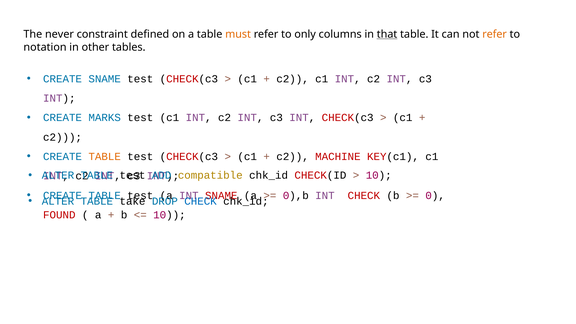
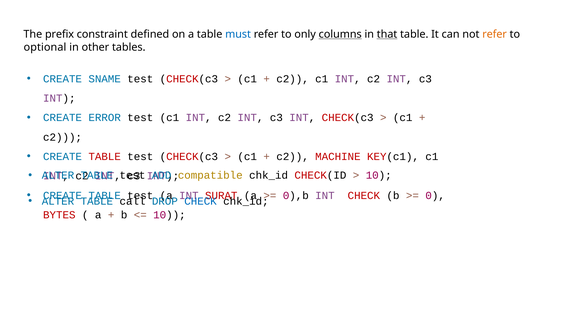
never: never -> prefix (60, 34)
must colour: orange -> blue (238, 34)
columns underline: none -> present (340, 34)
notation: notation -> optional (45, 47)
MARKS: MARKS -> ERROR (105, 118)
TABLE colour: orange -> red (105, 157)
INT SNAME: SNAME -> SURAT (221, 196)
take: take -> call (132, 201)
FOUND: FOUND -> BYTES (59, 215)
